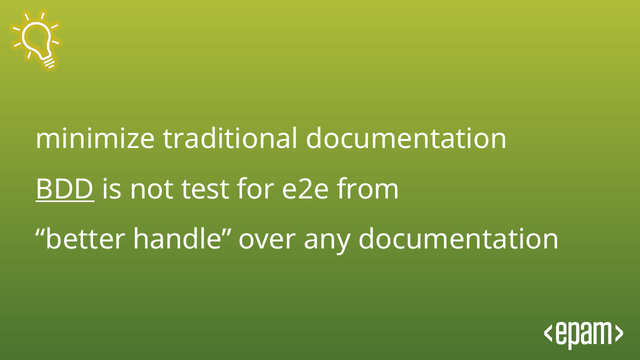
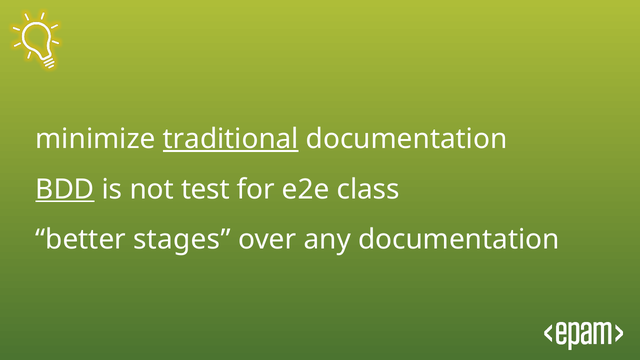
traditional underline: none -> present (231, 139)
from: from -> class (368, 189)
handle: handle -> stages (182, 240)
